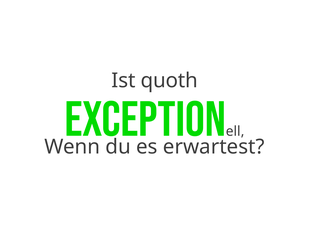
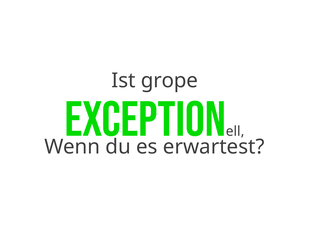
quoth: quoth -> grope (169, 81)
